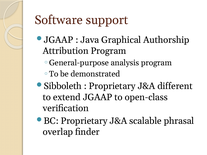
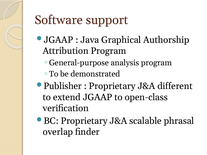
Sibboleth: Sibboleth -> Publisher (63, 86)
